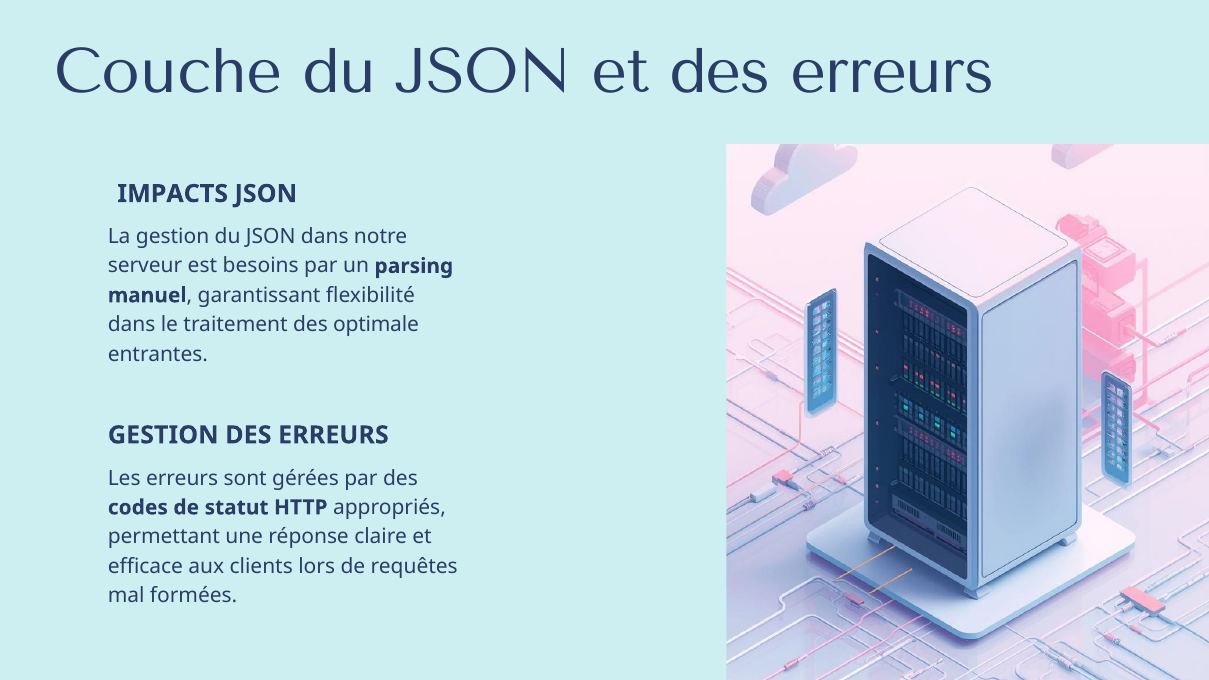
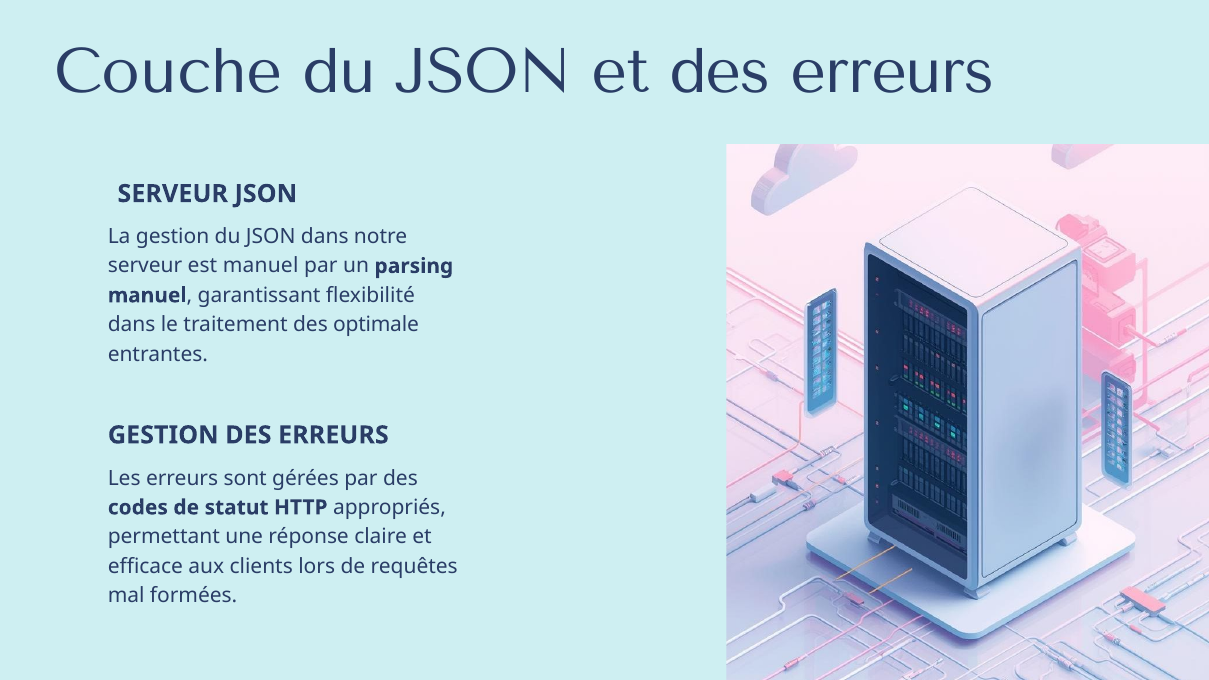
IMPACTS: IMPACTS -> SERVEUR (173, 194)
est besoins: besoins -> manuel (261, 266)
